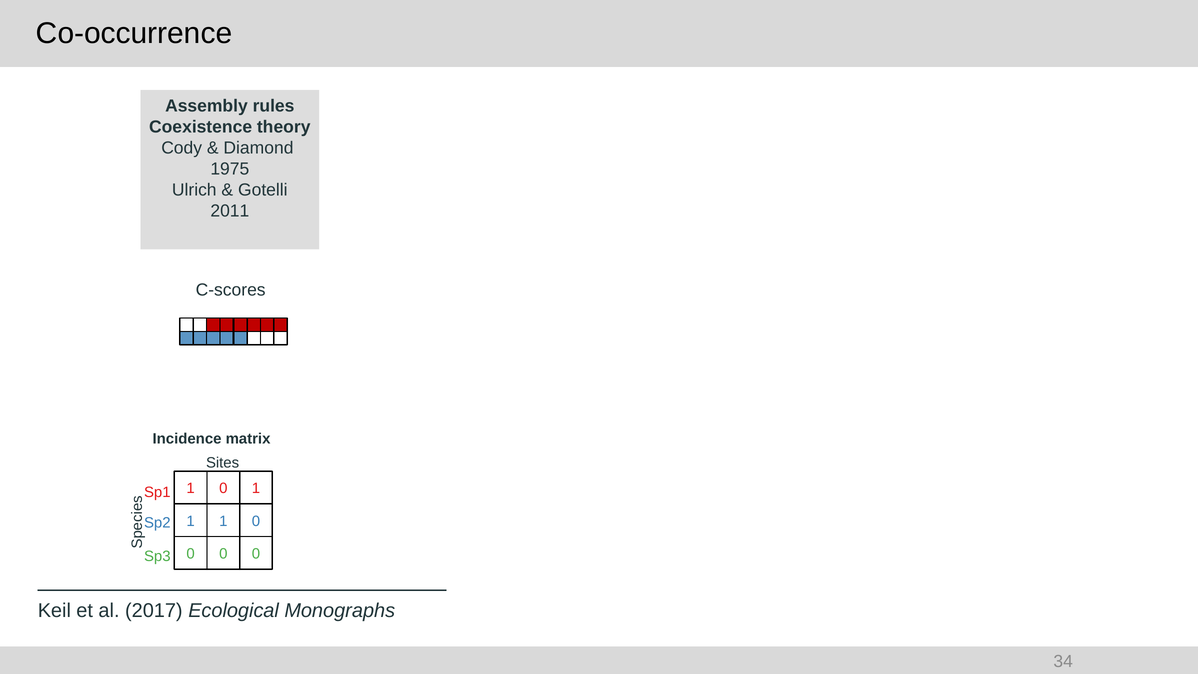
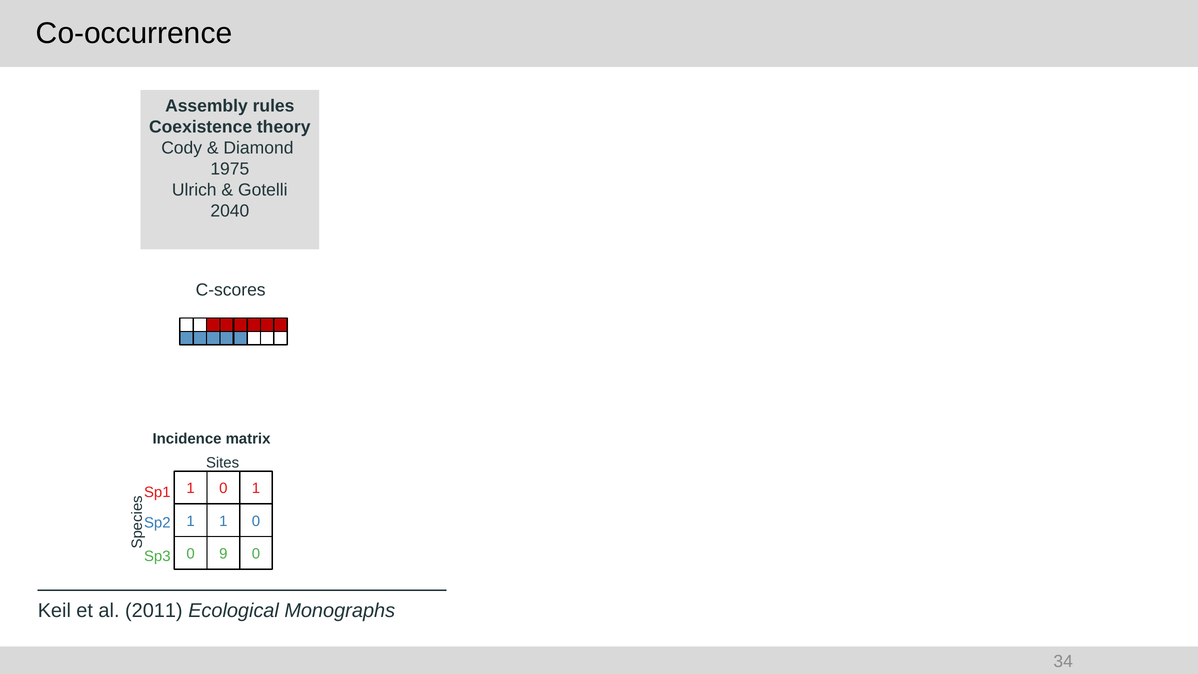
2011: 2011 -> 2040 (230, 211)
0: 0 -> 9 (223, 554)
2017: 2017 -> 2011 (154, 611)
